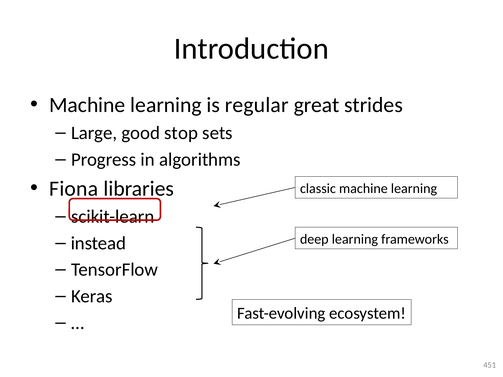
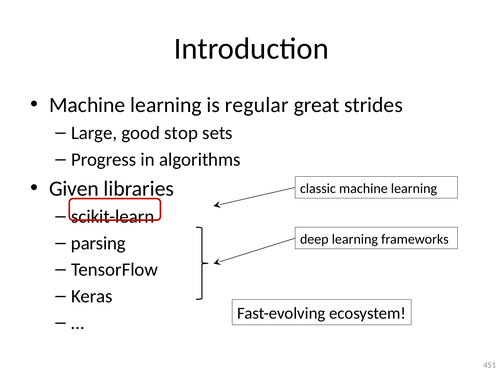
Fiona: Fiona -> Given (74, 189)
instead: instead -> parsing (98, 243)
